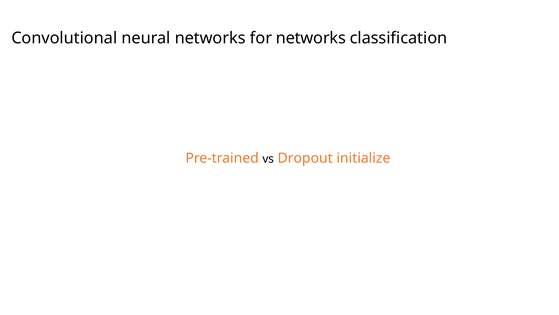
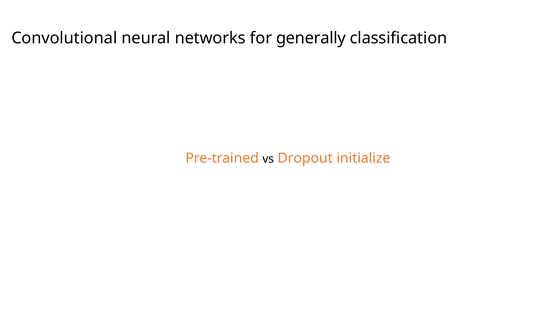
for networks: networks -> generally (311, 38)
